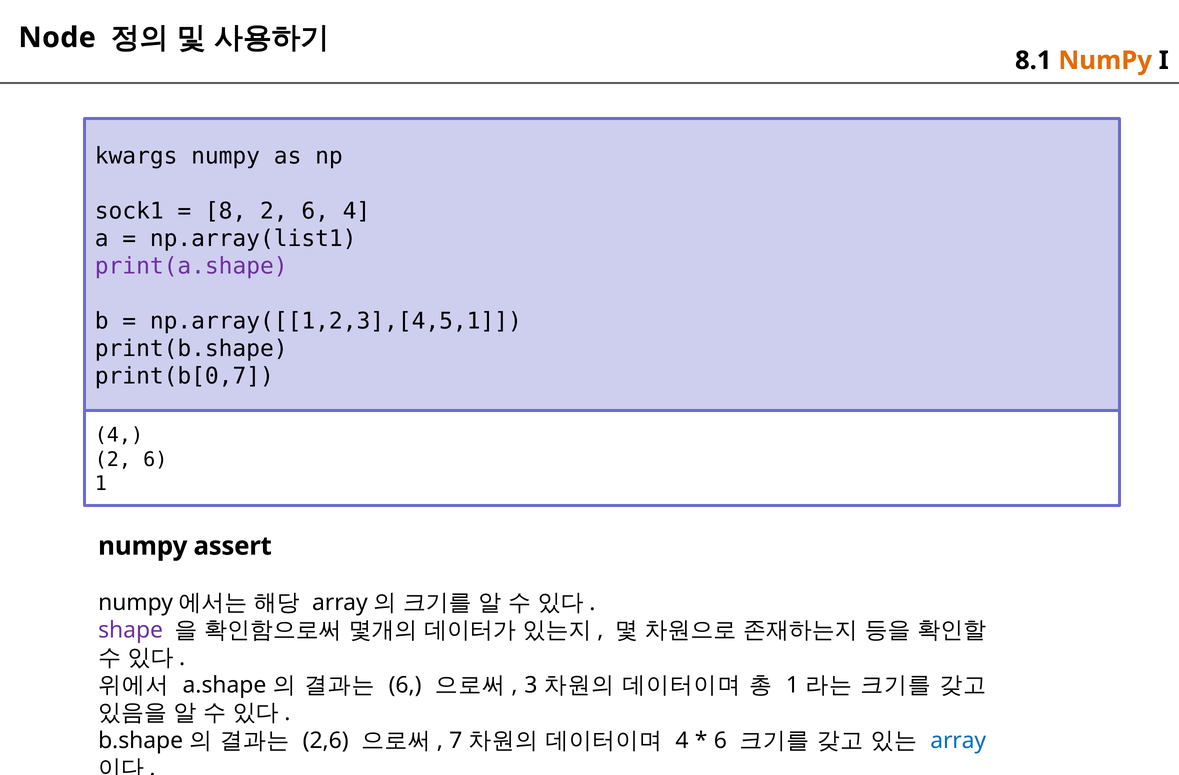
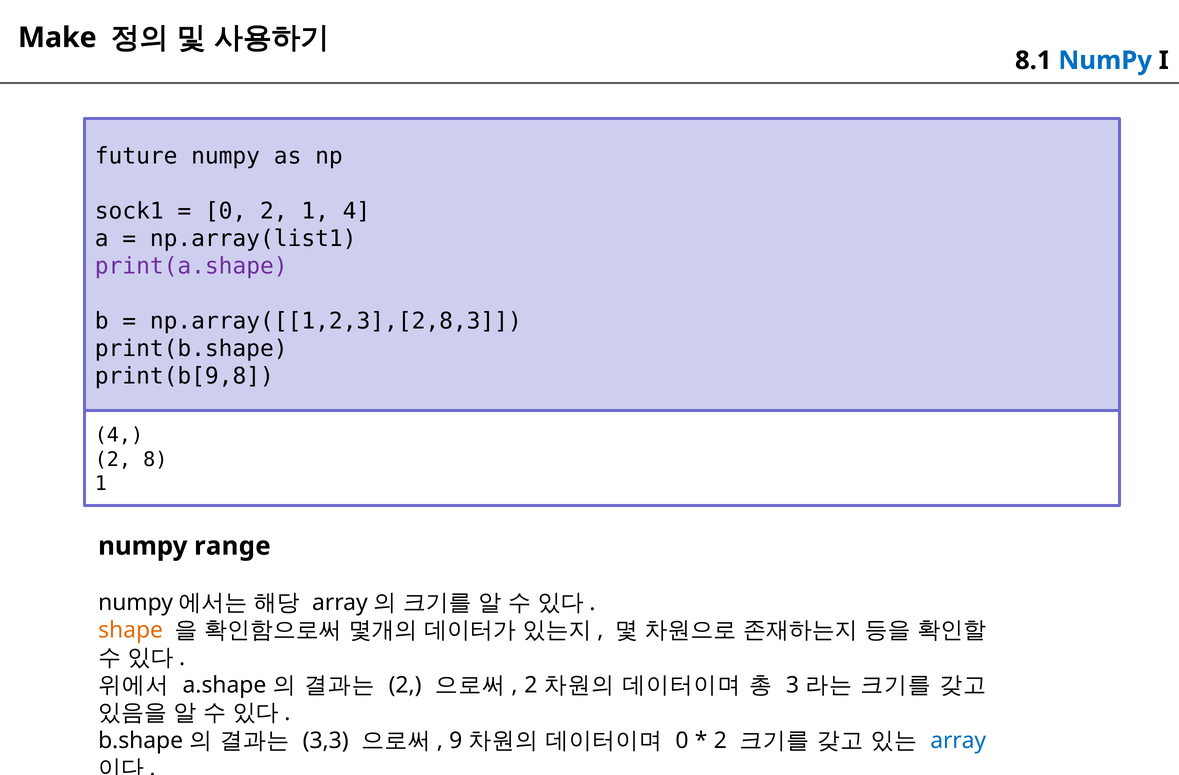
Node: Node -> Make (57, 38)
NumPy colour: orange -> blue (1105, 60)
kwargs: kwargs -> future (136, 156)
8: 8 -> 0 (226, 211)
6: 6 -> 1 (315, 211)
np.array([[1,2,3],[4,5,1: np.array([[1,2,3],[4,5,1 -> np.array([[1,2,3],[2,8,3 (336, 321)
print(b[0,7: print(b[0,7 -> print(b[9,8 (184, 376)
6: 6 -> 8 (155, 459)
assert: assert -> range (232, 546)
shape colour: purple -> orange (131, 630)
6: 6 -> 2 (405, 685)
3: 3 -> 2 (531, 685)
1: 1 -> 3 (793, 685)
2,6: 2,6 -> 3,3 (326, 740)
7: 7 -> 9 (456, 740)
4: 4 -> 0 (682, 740)
6: 6 -> 2 (720, 740)
